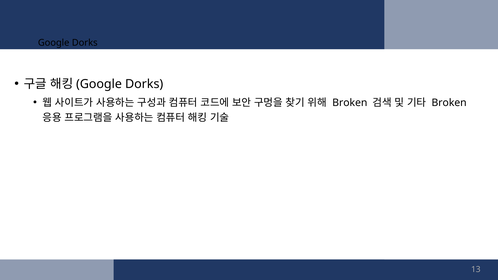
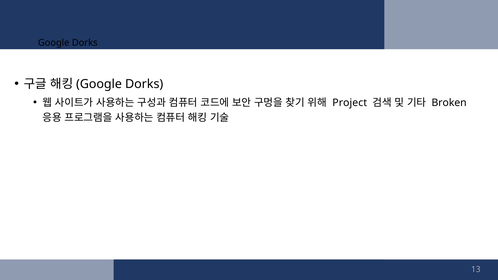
Broken: Broken -> Project (350, 103)
